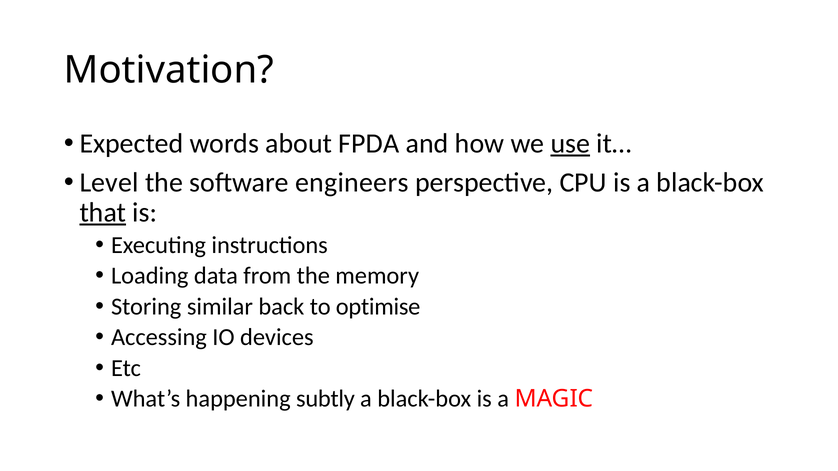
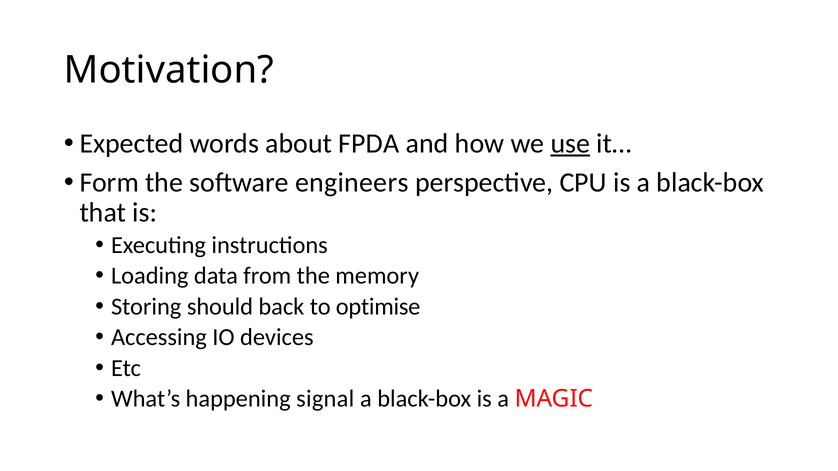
Level: Level -> Form (109, 182)
that underline: present -> none (103, 213)
similar: similar -> should (220, 307)
subtly: subtly -> signal (325, 399)
